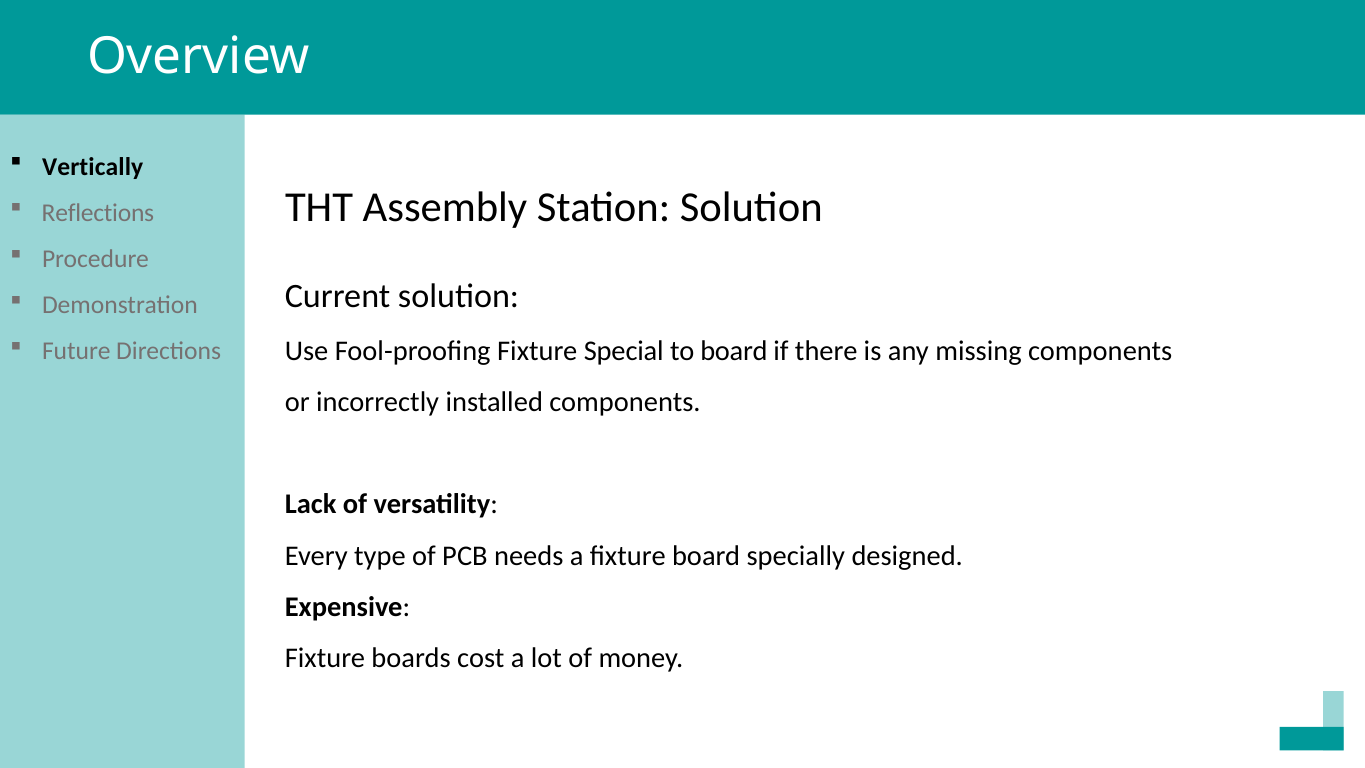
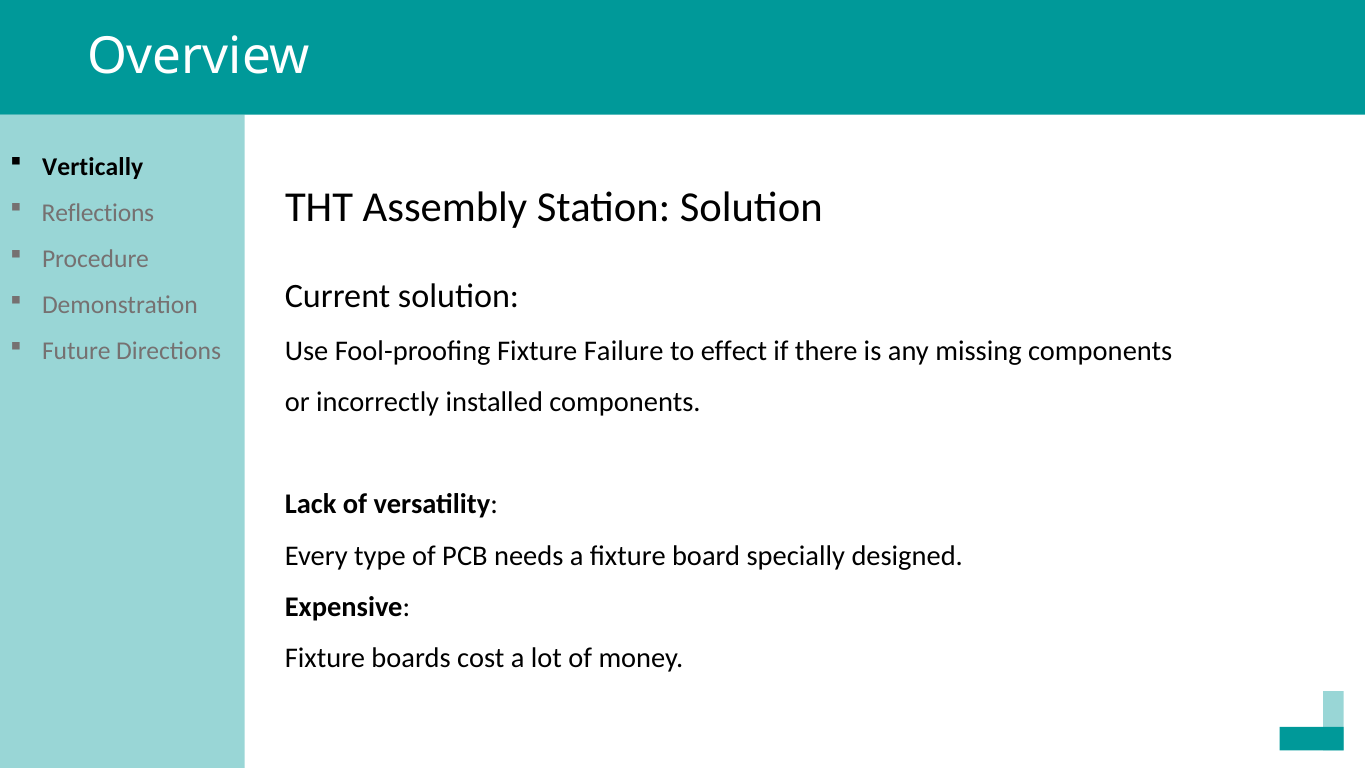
Special: Special -> Failure (624, 351)
to board: board -> effect (734, 351)
